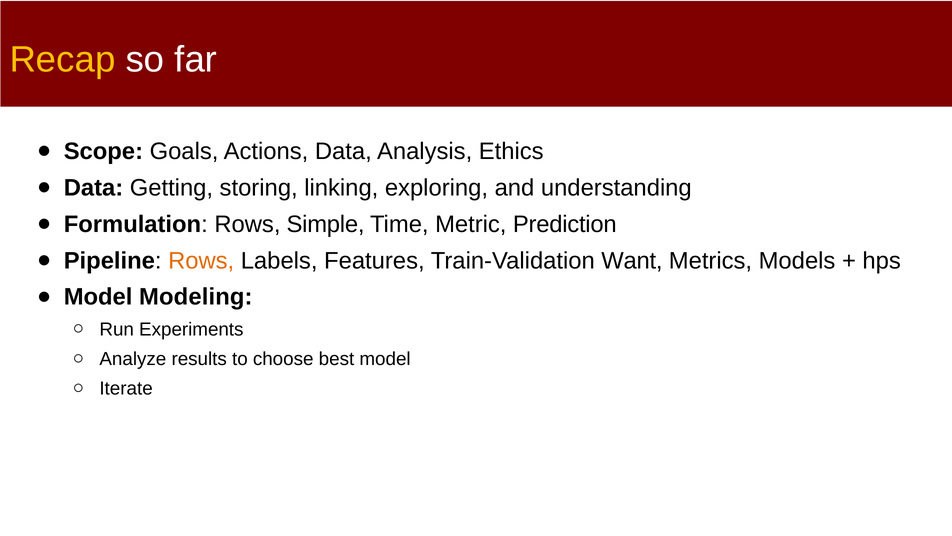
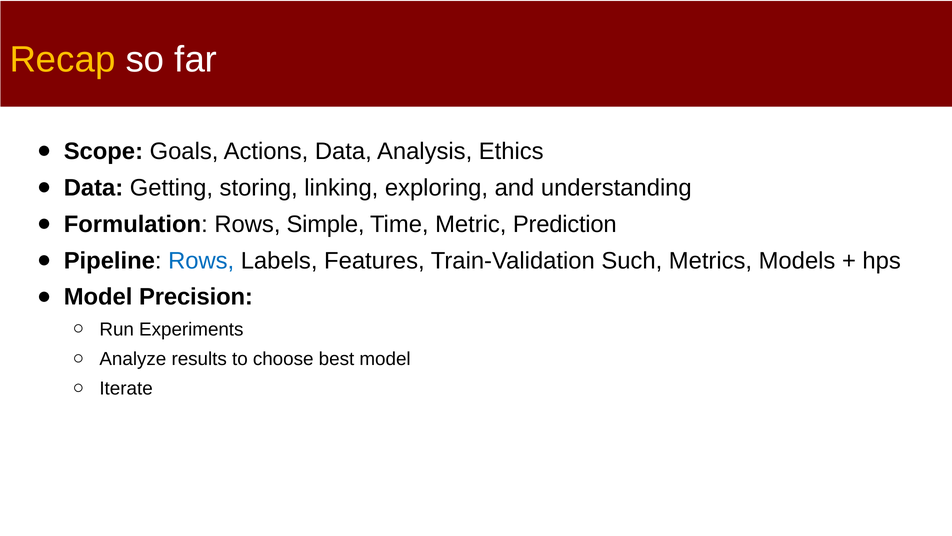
Rows colour: orange -> blue (201, 260)
Want: Want -> Such (632, 260)
Modeling: Modeling -> Precision (196, 297)
